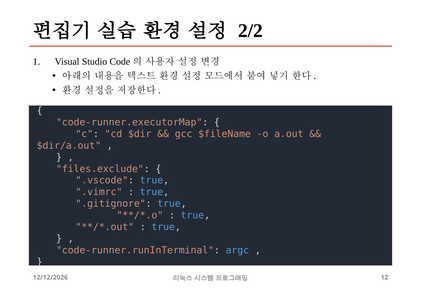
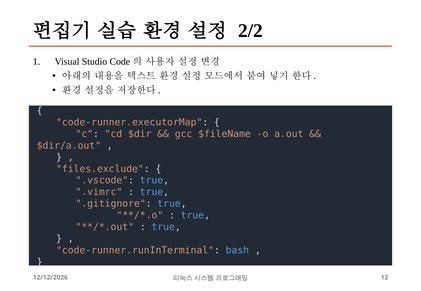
argc: argc -> bash (237, 251)
